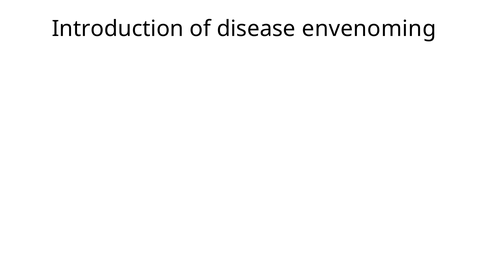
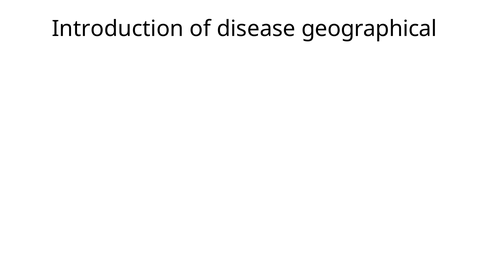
envenoming: envenoming -> geographical (369, 29)
